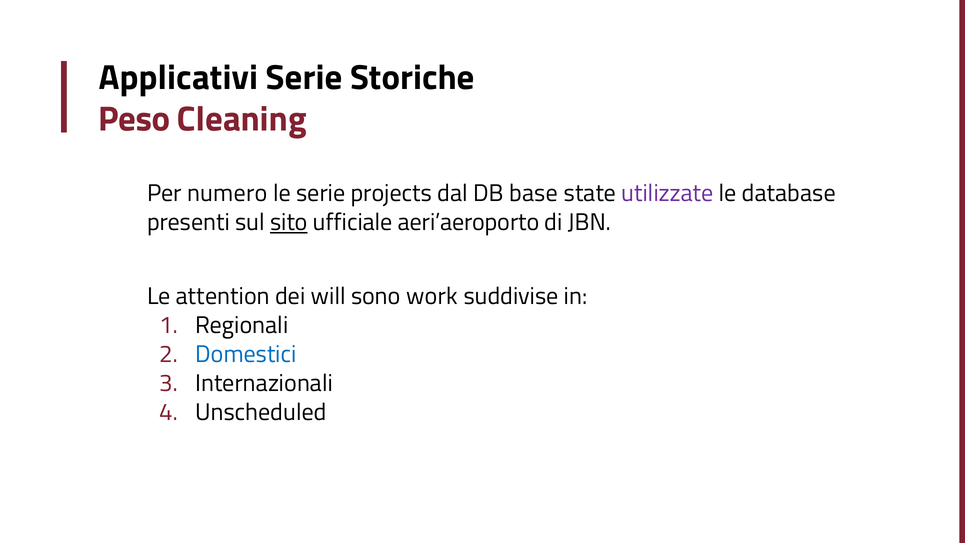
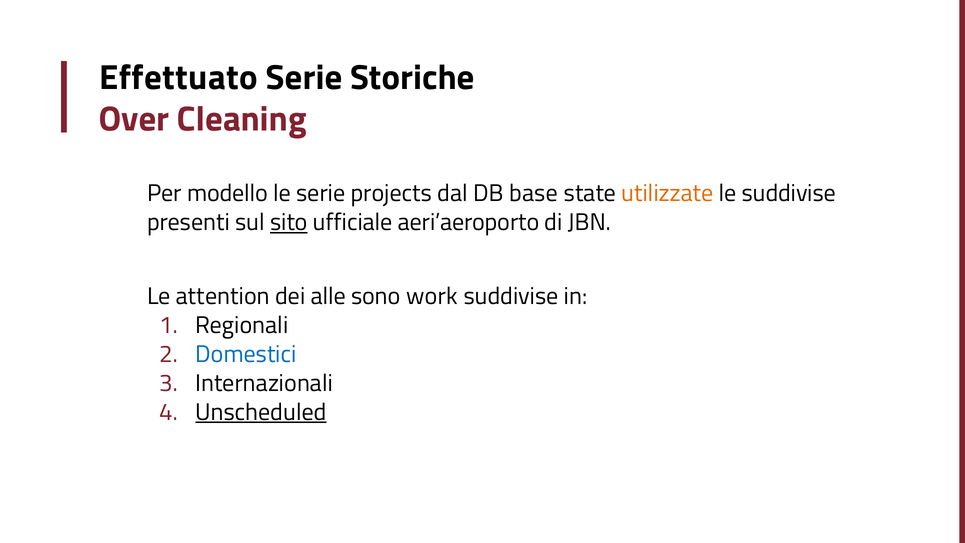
Applicativi: Applicativi -> Effettuato (178, 78)
Peso: Peso -> Over (134, 119)
numero: numero -> modello (228, 193)
utilizzate colour: purple -> orange (667, 193)
le database: database -> suddivise (789, 193)
will: will -> alle (328, 296)
Unscheduled underline: none -> present (261, 412)
